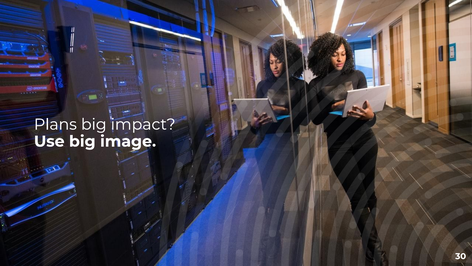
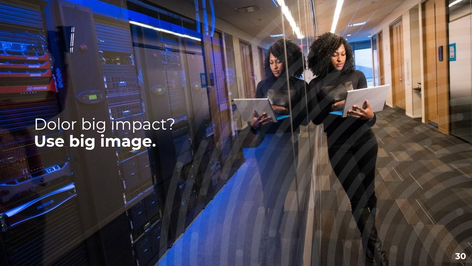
Plans: Plans -> Dolor (55, 124)
